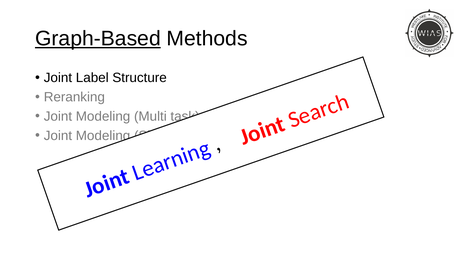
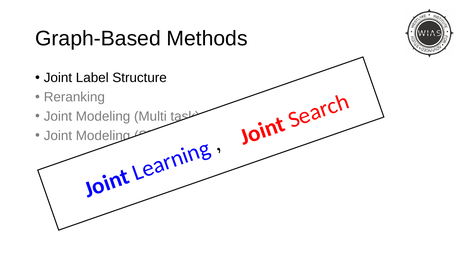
Graph-Based underline: present -> none (98, 39)
